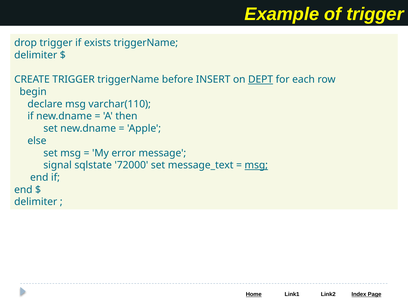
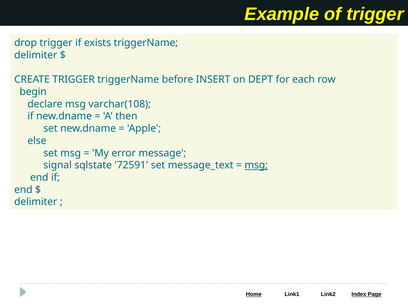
DEPT underline: present -> none (261, 80)
varchar(110: varchar(110 -> varchar(108 (120, 104)
72000: 72000 -> 72591 (131, 165)
